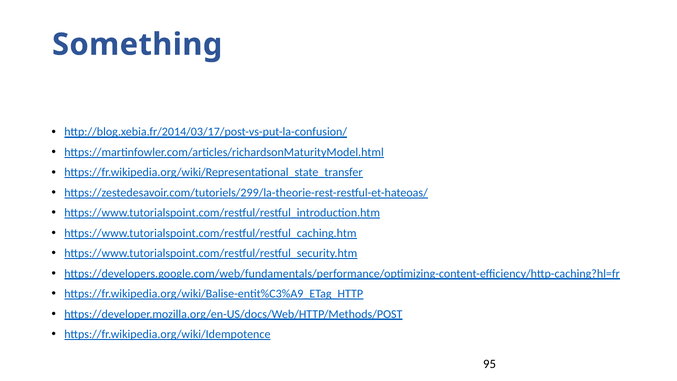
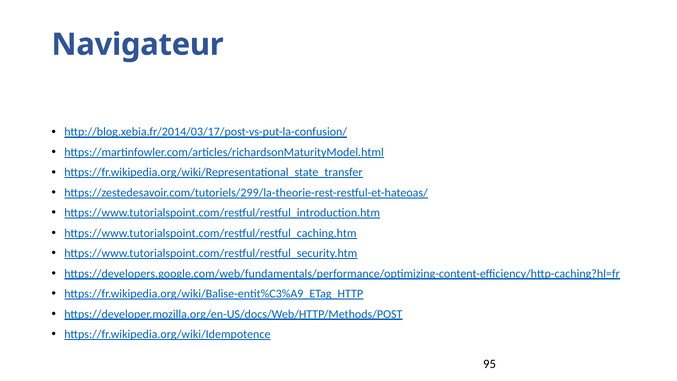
Something: Something -> Navigateur (137, 45)
